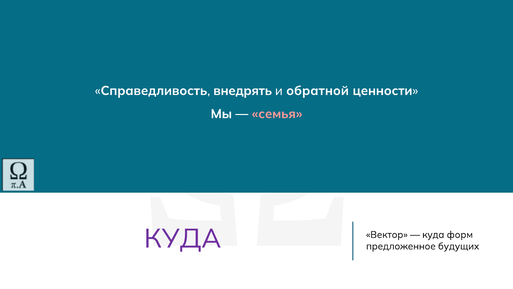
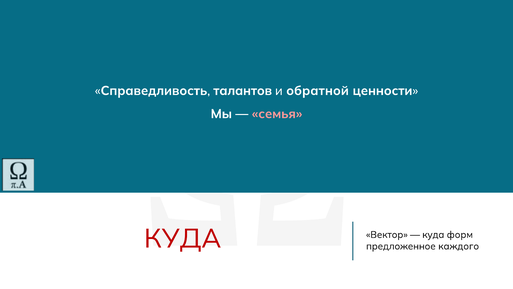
внедрять: внедрять -> талантов (243, 91)
КУДА colour: purple -> red (183, 238)
будущих: будущих -> каждого (459, 246)
